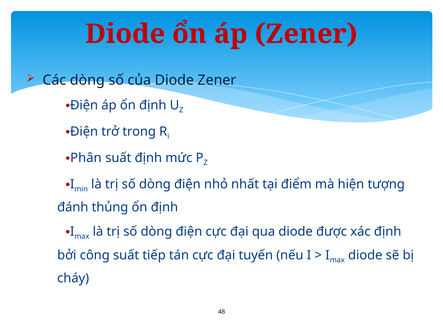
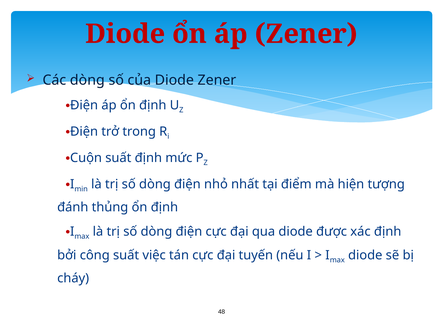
Phân: Phân -> Cuộn (86, 158)
tiếp: tiếp -> việc (154, 255)
